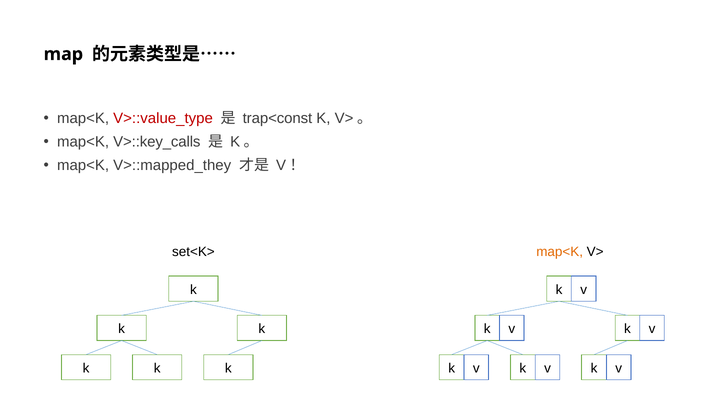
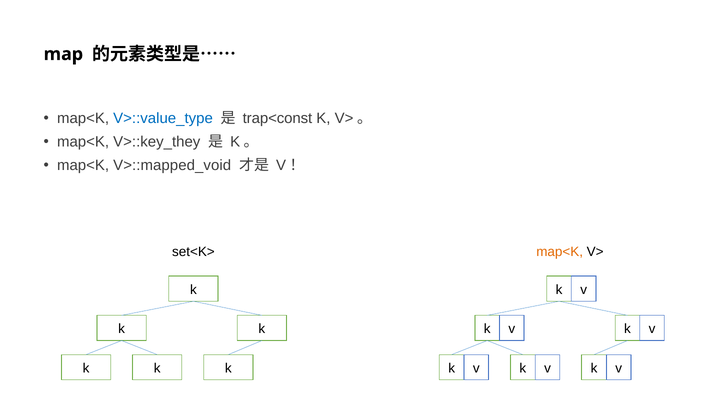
V>::value_type colour: red -> blue (163, 118)
V>::key_calls: V>::key_calls -> V>::key_they (157, 142)
V>::mapped_they: V>::mapped_they -> V>::mapped_void (172, 166)
